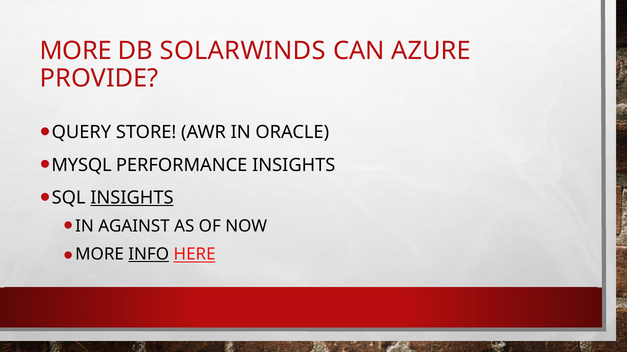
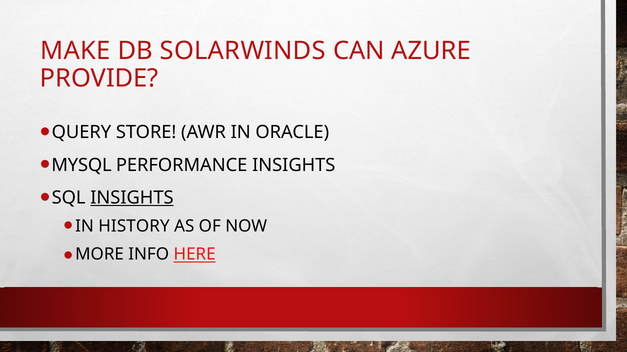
MORE: MORE -> MAKE (75, 51)
AGAINST: AGAINST -> HISTORY (134, 227)
INFO underline: present -> none (149, 255)
